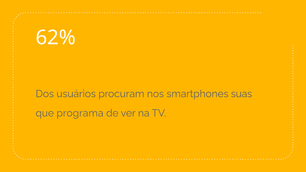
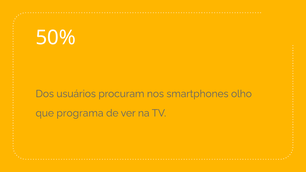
62%: 62% -> 50% (56, 38)
suas: suas -> olho (241, 94)
